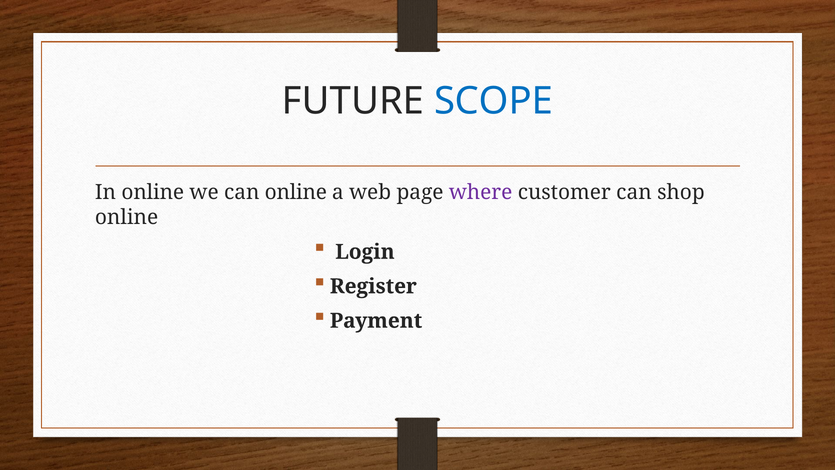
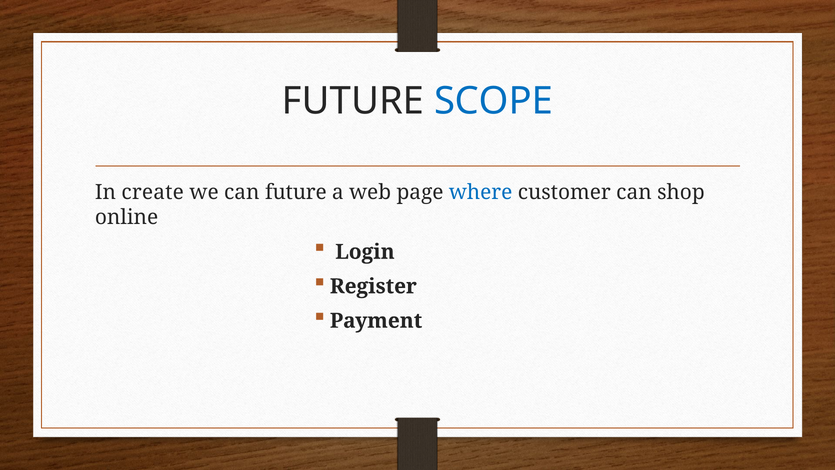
In online: online -> create (153, 192)
can online: online -> future (296, 192)
where colour: purple -> blue (481, 192)
